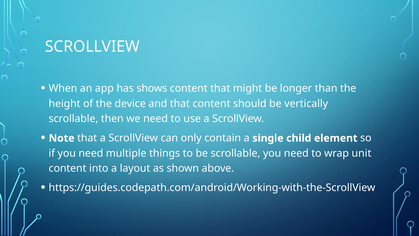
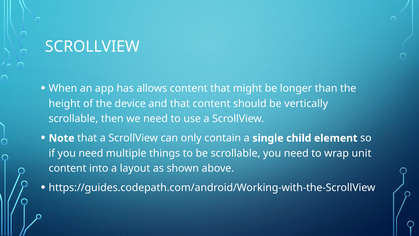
shows: shows -> allows (152, 88)
